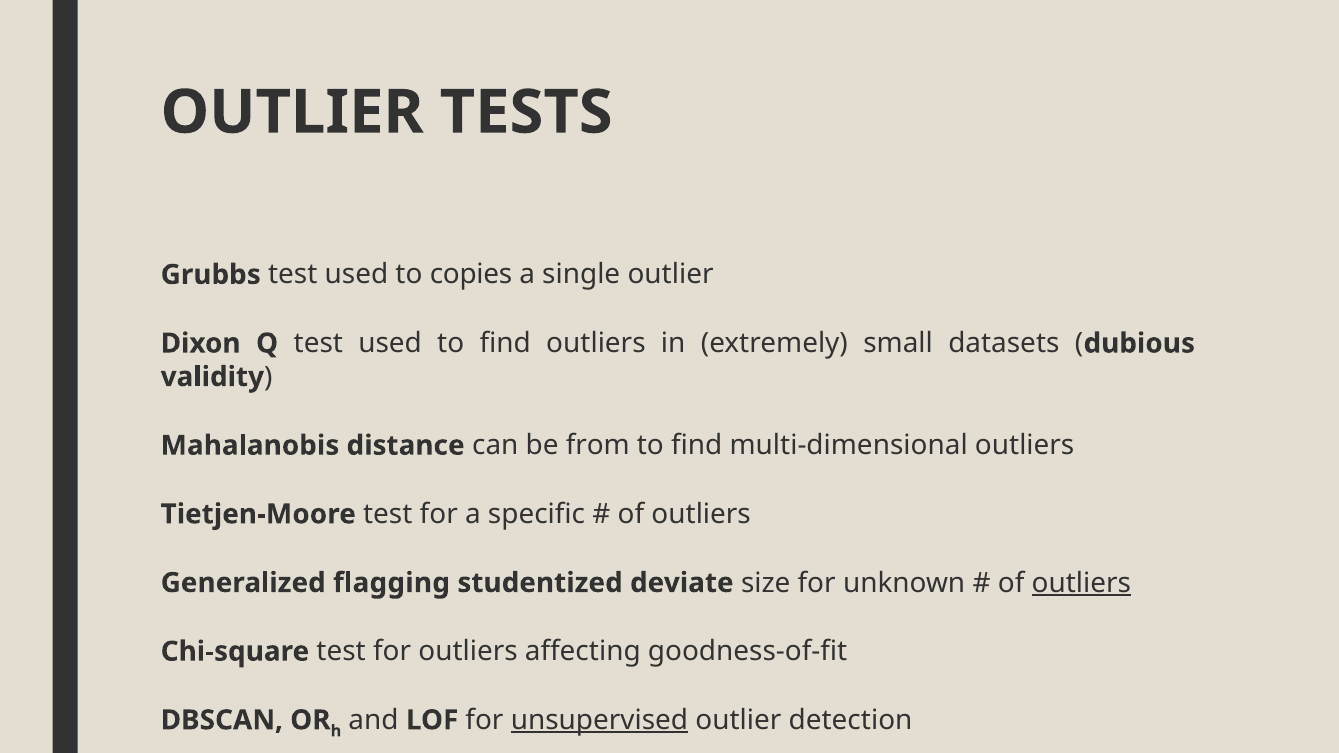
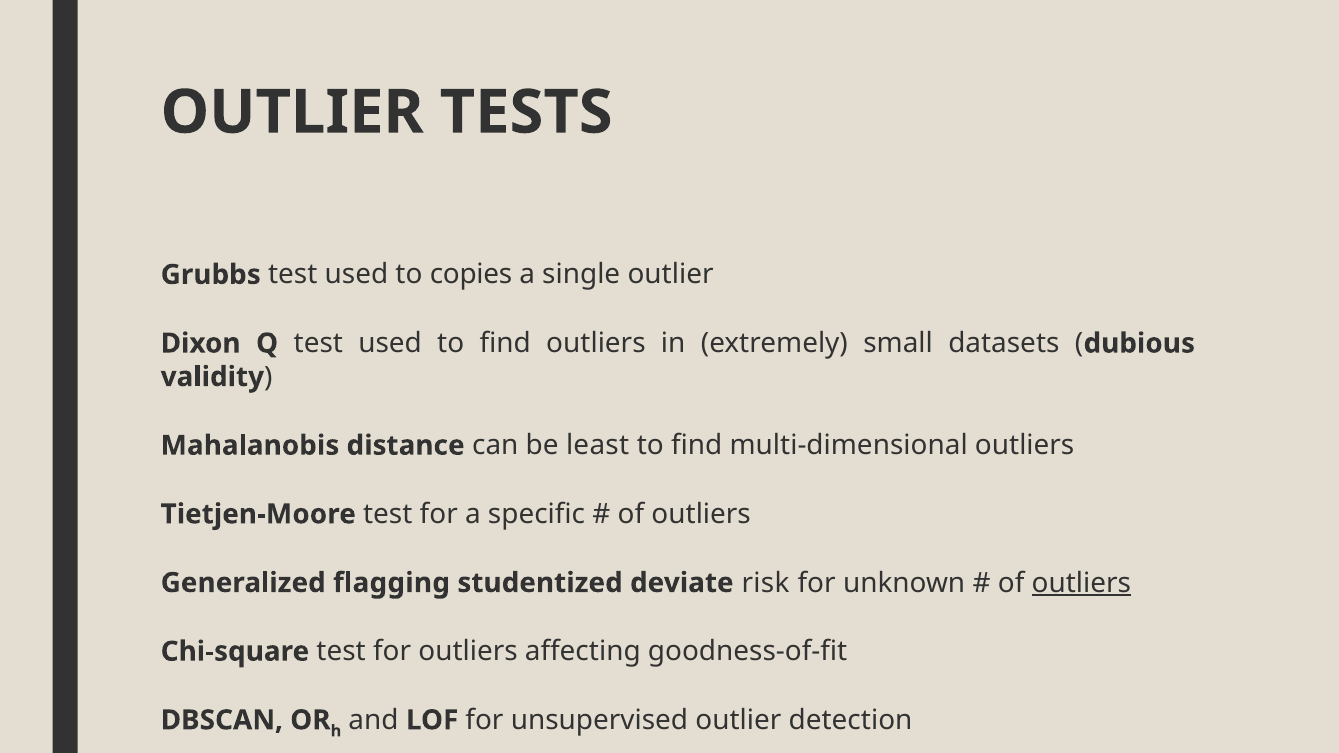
from: from -> least (598, 446)
size: size -> risk (766, 583)
unsupervised underline: present -> none (599, 720)
